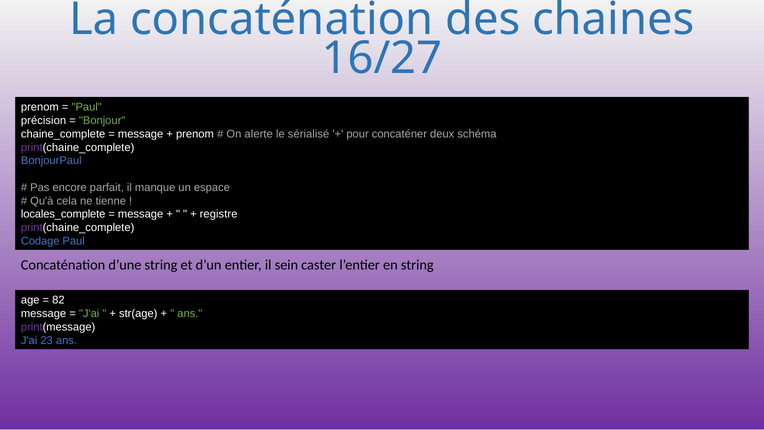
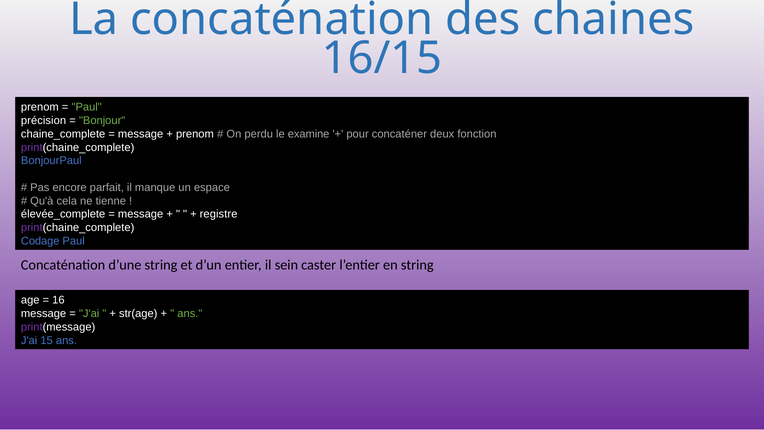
16/27: 16/27 -> 16/15 (382, 58)
alerte: alerte -> perdu (259, 134)
sérialisé: sérialisé -> examine (309, 134)
schéma: schéma -> fonction (477, 134)
locales_complete: locales_complete -> élevée_complete (63, 214)
82: 82 -> 16 (58, 300)
23: 23 -> 15 (47, 340)
